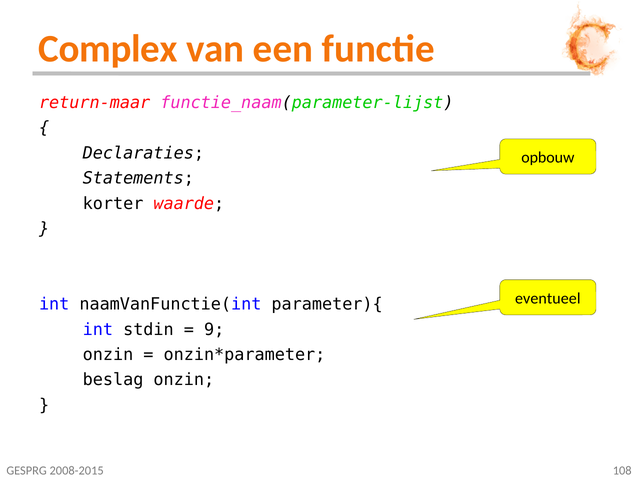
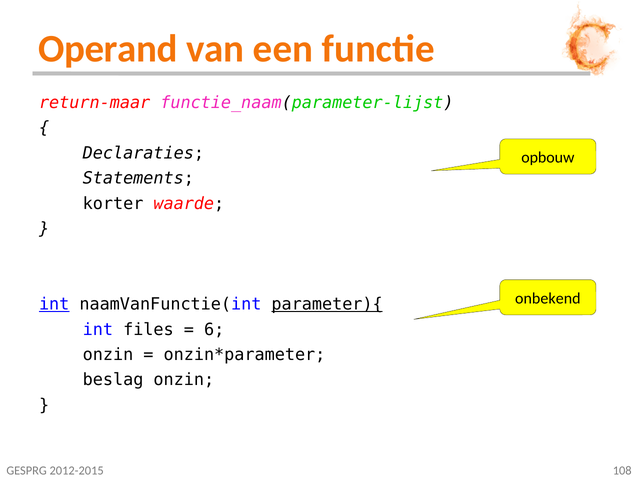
Complex: Complex -> Operand (108, 49)
eventueel: eventueel -> onbekend (548, 298)
int underline: none -> present (54, 304)
parameter){ underline: none -> present (327, 304)
stdin: stdin -> files (148, 329)
9: 9 -> 6 (214, 329)
2008-2015: 2008-2015 -> 2012-2015 (77, 470)
